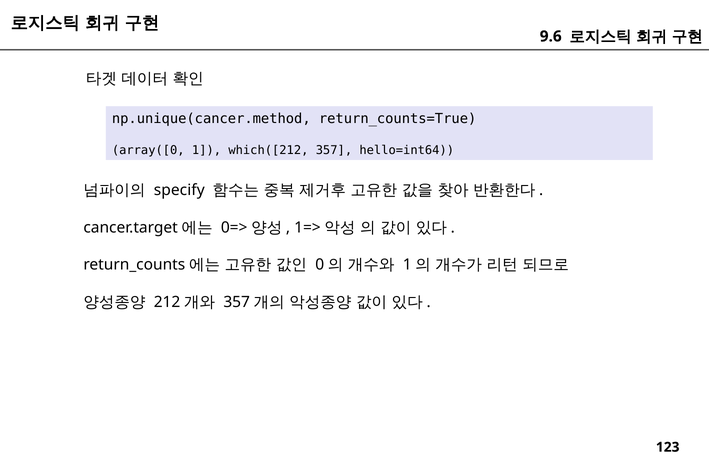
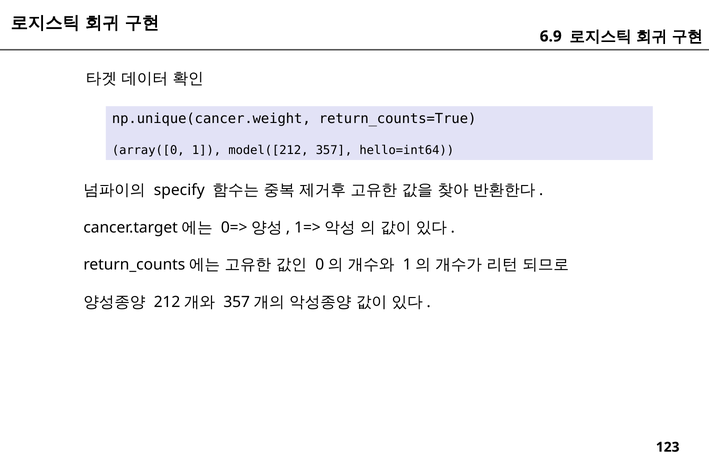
9.6: 9.6 -> 6.9 (551, 36)
np.unique(cancer.method: np.unique(cancer.method -> np.unique(cancer.weight (211, 118)
which([212: which([212 -> model([212 (268, 150)
